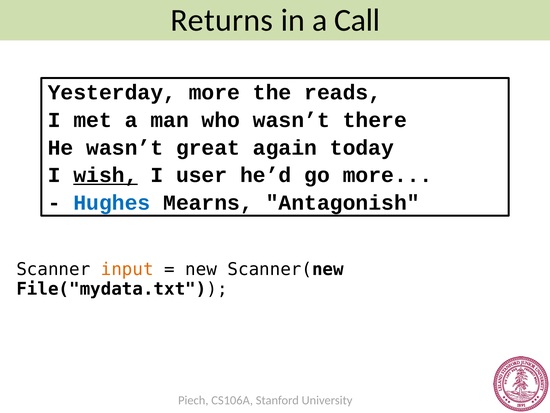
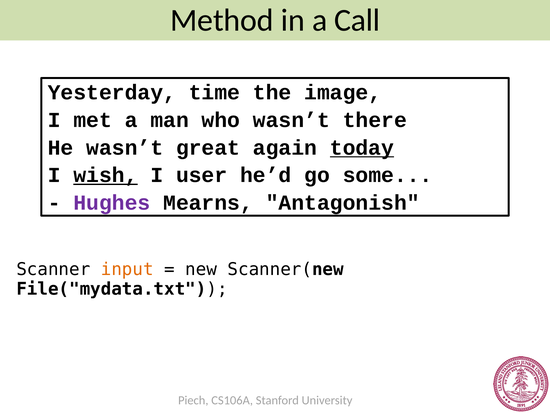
Returns: Returns -> Method (222, 20)
Yesterday more: more -> time (214, 92)
reads: reads -> image (343, 92)
today underline: none -> present (362, 147)
go more: more -> some (388, 175)
Hughes colour: blue -> purple (112, 202)
